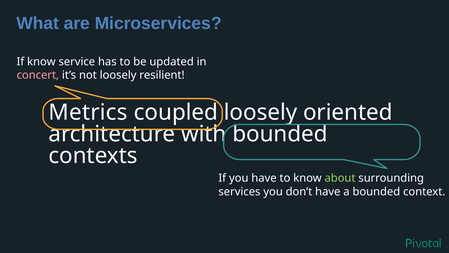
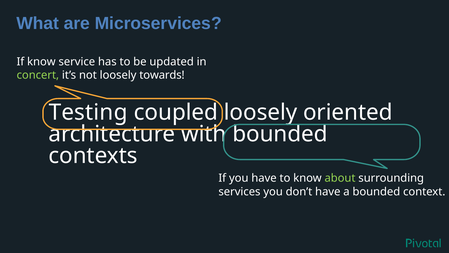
concert colour: pink -> light green (38, 75)
resilient: resilient -> towards (162, 75)
Metrics: Metrics -> Testing (88, 112)
